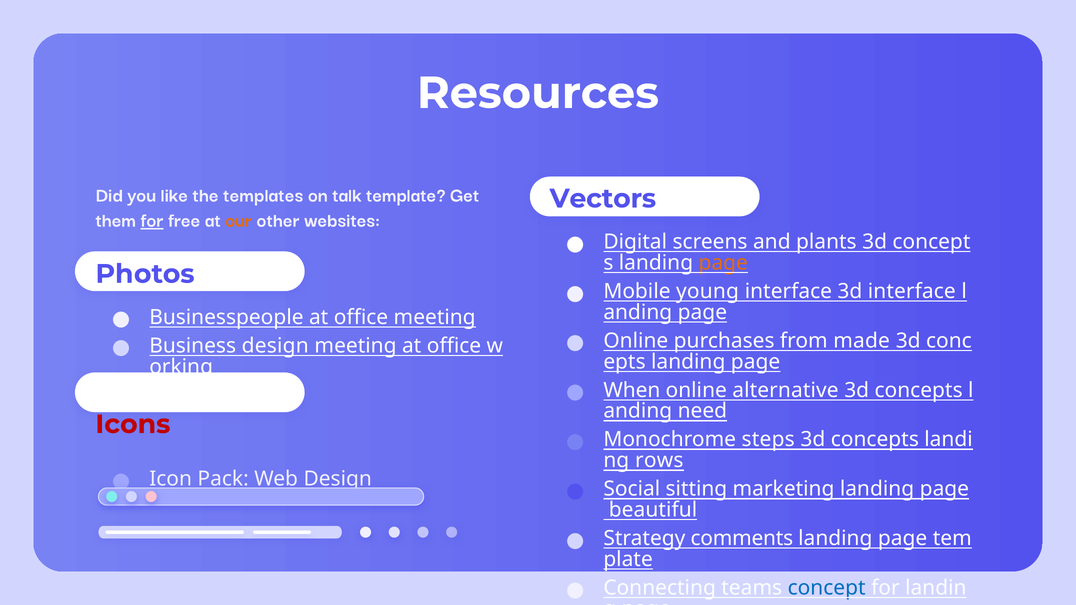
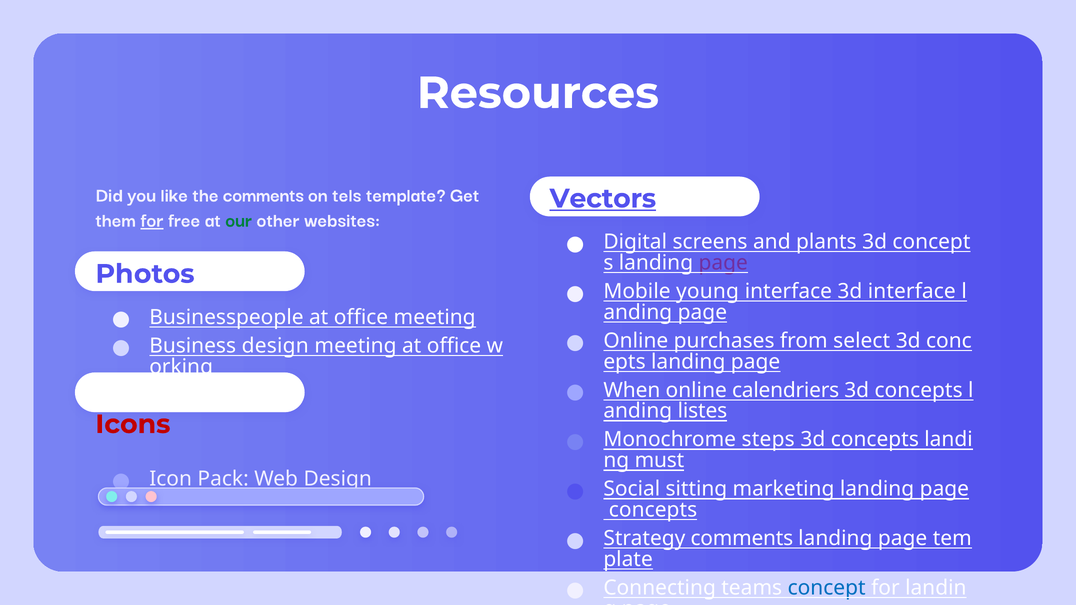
the templates: templates -> comments (263, 195)
talk: talk -> tels (347, 195)
Vectors underline: none -> present (603, 199)
our colour: orange -> green (239, 220)
page colour: orange -> purple (723, 263)
made: made -> select (862, 341)
alternative: alternative -> calendriers (786, 390)
need: need -> listes (702, 411)
rows: rows -> must (659, 461)
beautiful: beautiful -> concepts (653, 510)
